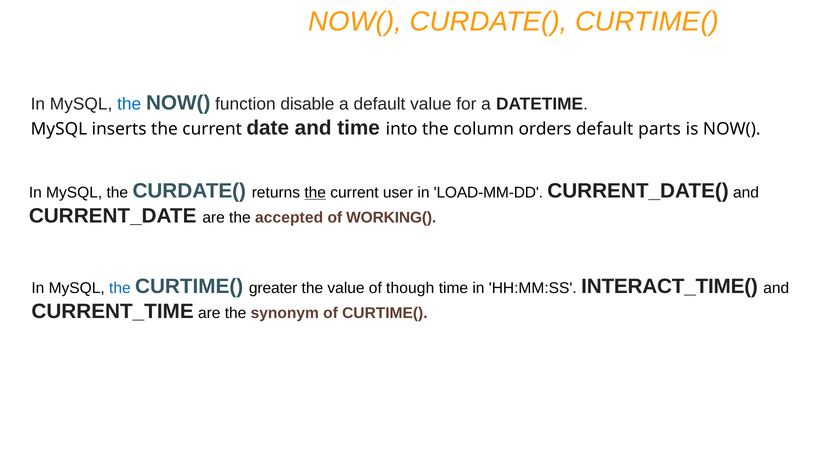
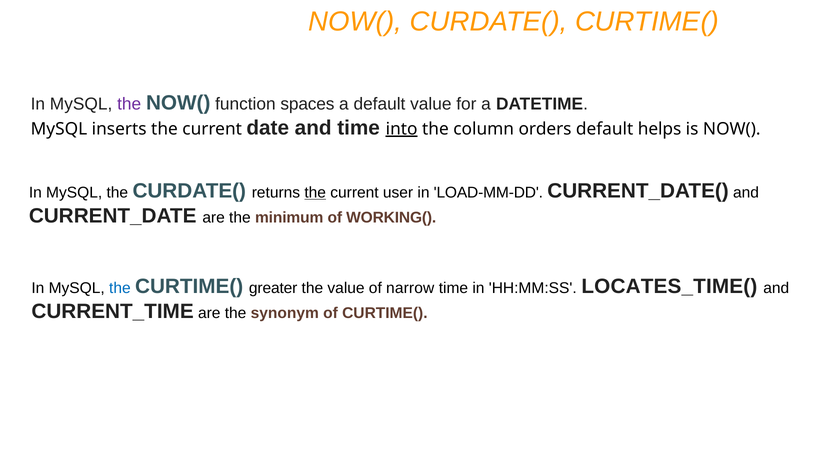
the colour: blue -> purple (129, 104)
disable: disable -> spaces (307, 104)
into underline: none -> present (402, 129)
parts: parts -> helps (660, 129)
accepted: accepted -> minimum (289, 218)
though: though -> narrow (410, 288)
INTERACT_TIME(: INTERACT_TIME( -> LOCATES_TIME( (669, 287)
